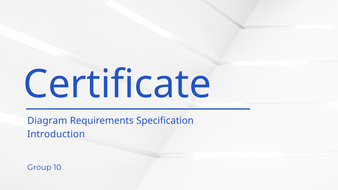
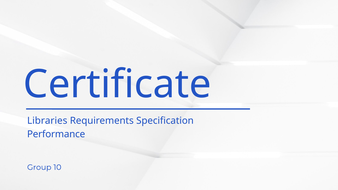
Diagram: Diagram -> Libraries (47, 121)
Introduction: Introduction -> Performance (56, 134)
